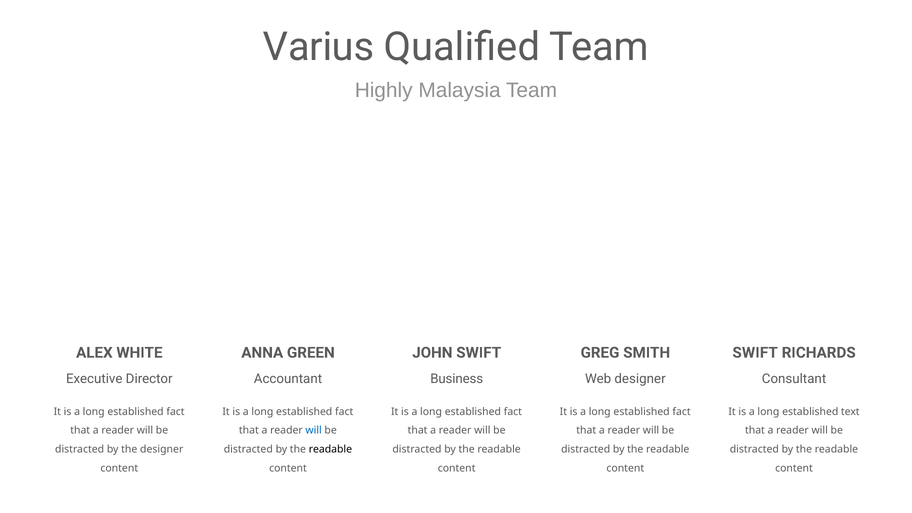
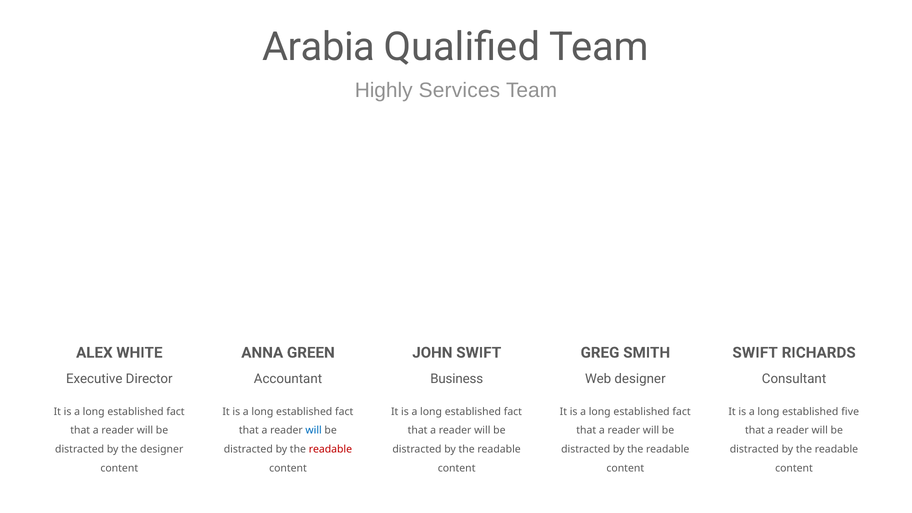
Varius: Varius -> Arabia (319, 47)
Malaysia: Malaysia -> Services (459, 91)
text: text -> five (850, 412)
readable colour: black -> red (330, 449)
